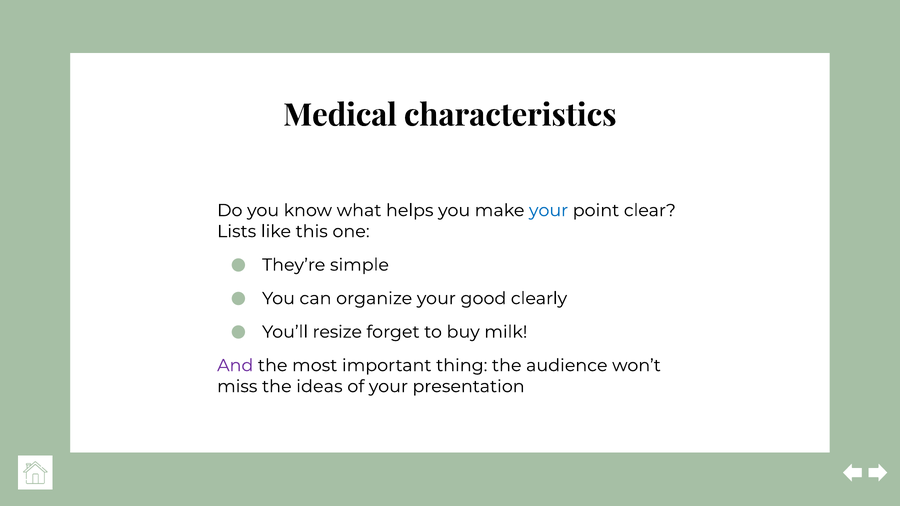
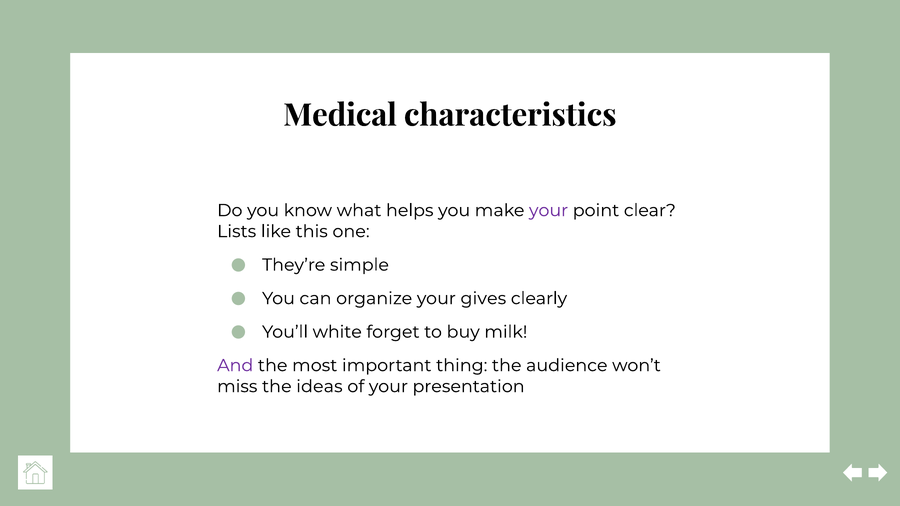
your colour: blue -> purple (549, 211)
good: good -> gives (483, 299)
resize: resize -> white (337, 332)
